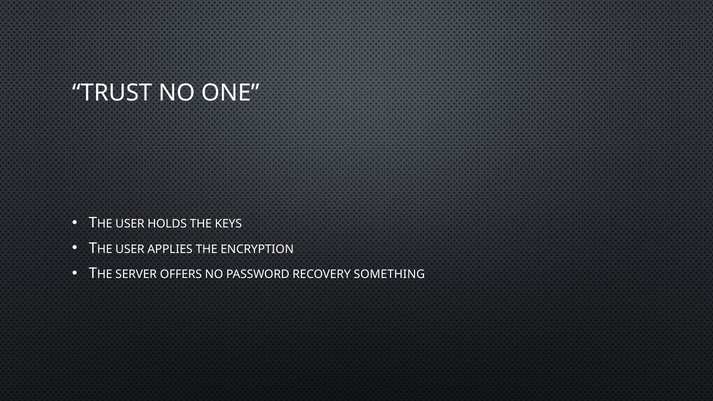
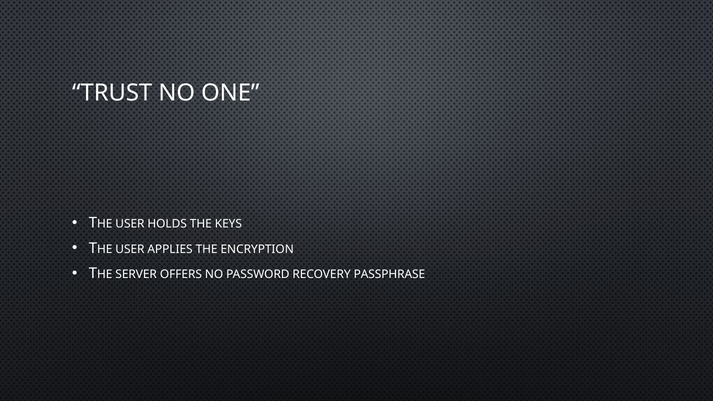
SOMETHING: SOMETHING -> PASSPHRASE (389, 275)
